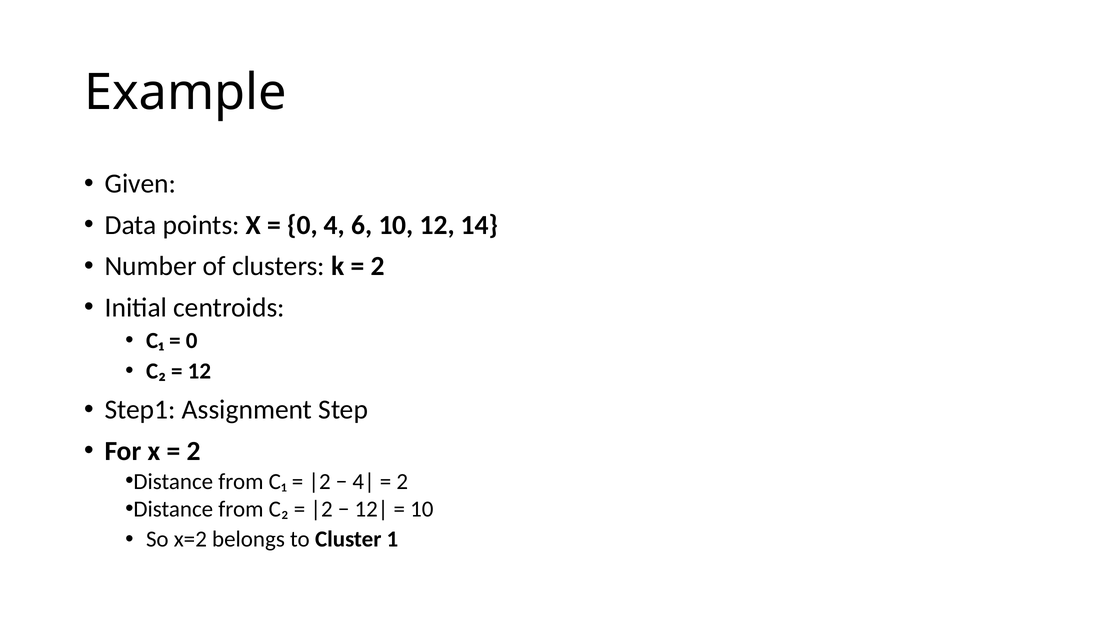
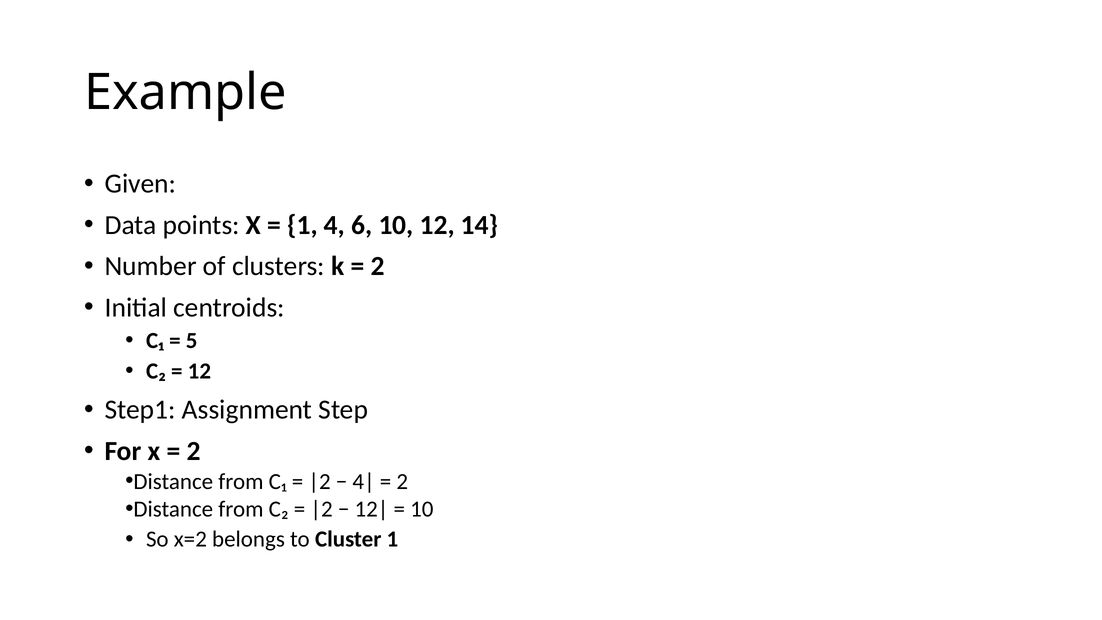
0: 0 -> 1 (303, 225)
0: 0 -> 5 (192, 341)
